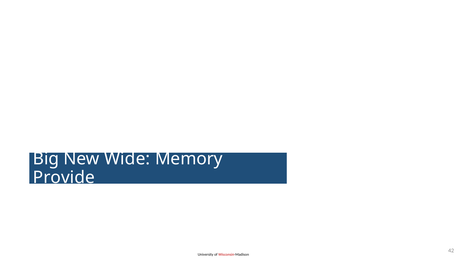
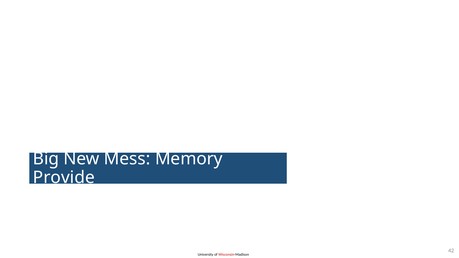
Wide: Wide -> Mess (127, 159)
